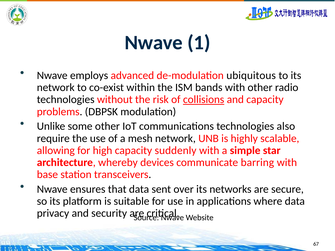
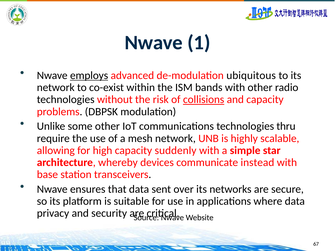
employs underline: none -> present (89, 76)
also: also -> thru (286, 126)
barring: barring -> instead (257, 163)
